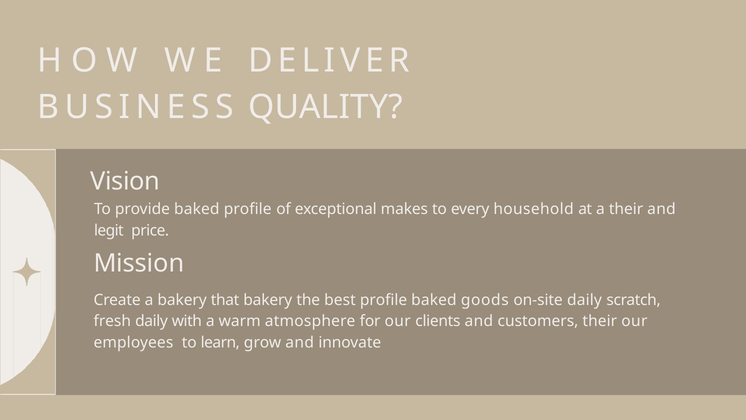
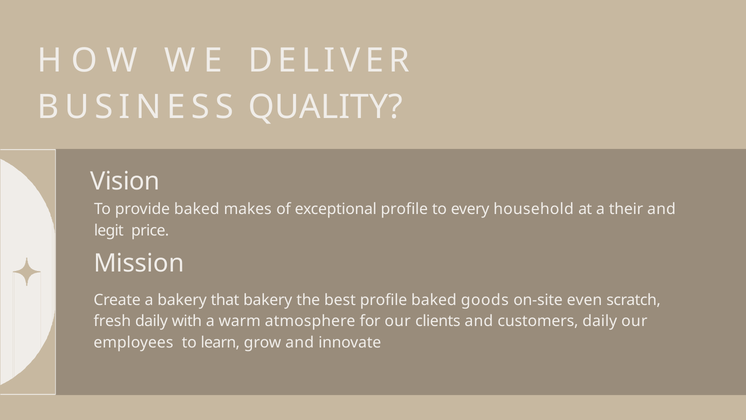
baked profile: profile -> makes (248, 209)
exceptional makes: makes -> profile (404, 209)
on-site daily: daily -> even (584, 300)
customers their: their -> daily (600, 321)
